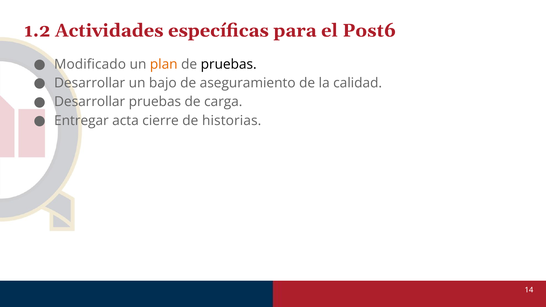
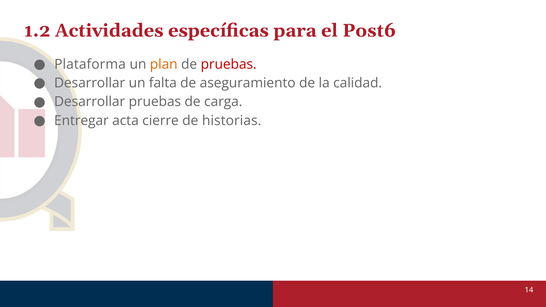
Modificado: Modificado -> Plataforma (90, 64)
pruebas colour: black -> red (229, 64)
bajo: bajo -> falta (163, 83)
